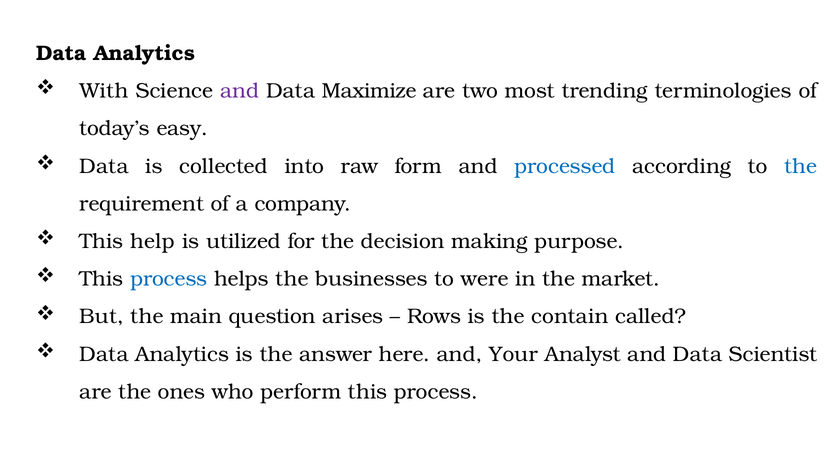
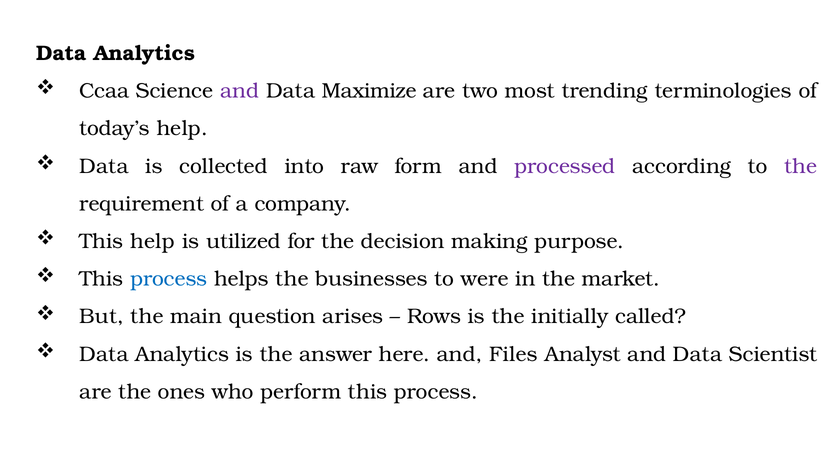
With: With -> Ccaa (104, 91)
today’s easy: easy -> help (182, 129)
processed colour: blue -> purple (565, 166)
the colour: blue -> purple (801, 166)
contain: contain -> initially (570, 317)
Your: Your -> Files (514, 354)
